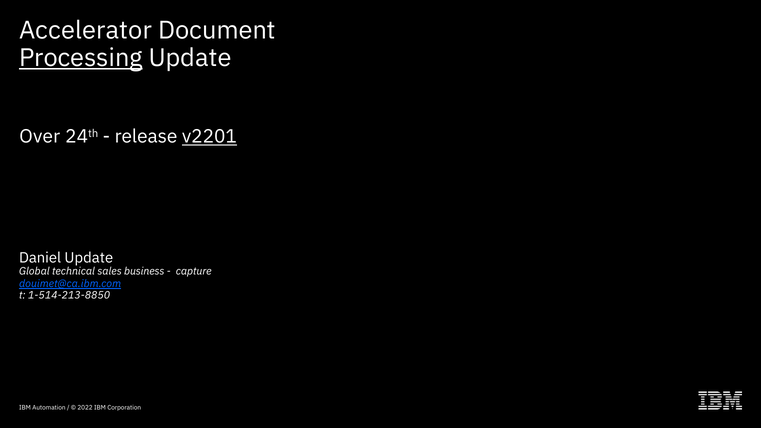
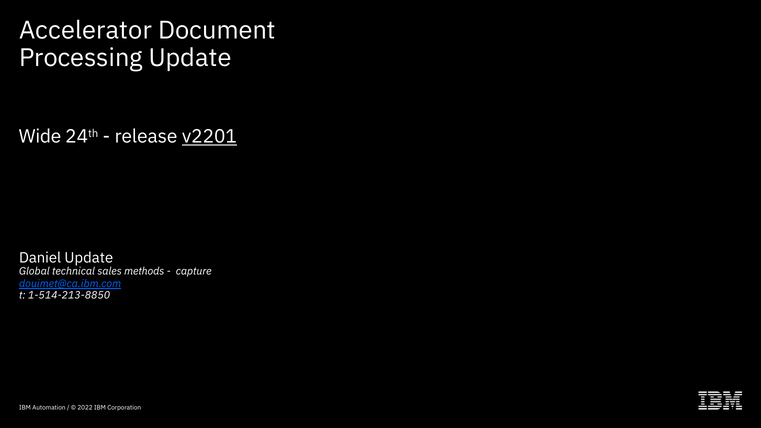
Processing underline: present -> none (81, 58)
Over: Over -> Wide (40, 137)
business: business -> methods (144, 272)
